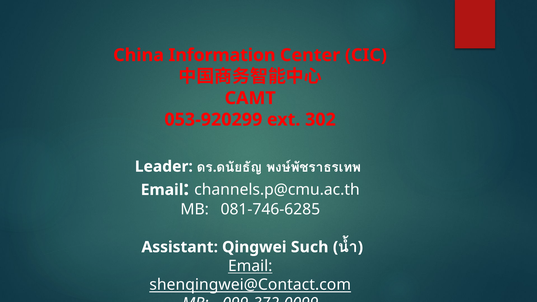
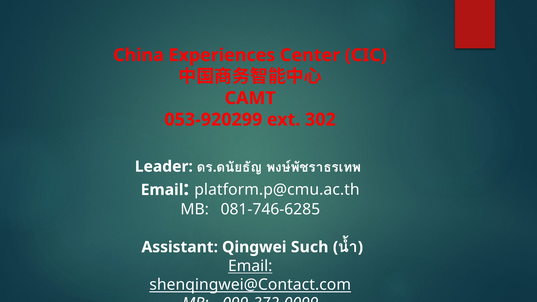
Information: Information -> Experiences (222, 55)
channels.p@cmu.ac.th: channels.p@cmu.ac.th -> platform.p@cmu.ac.th (277, 190)
